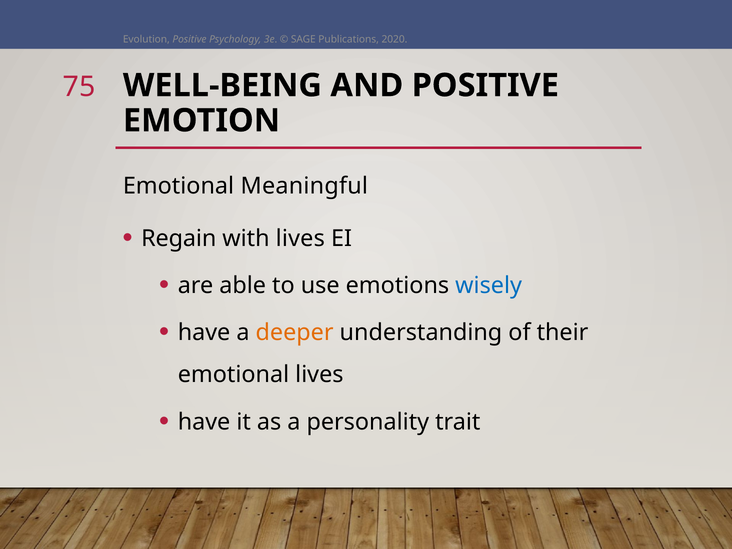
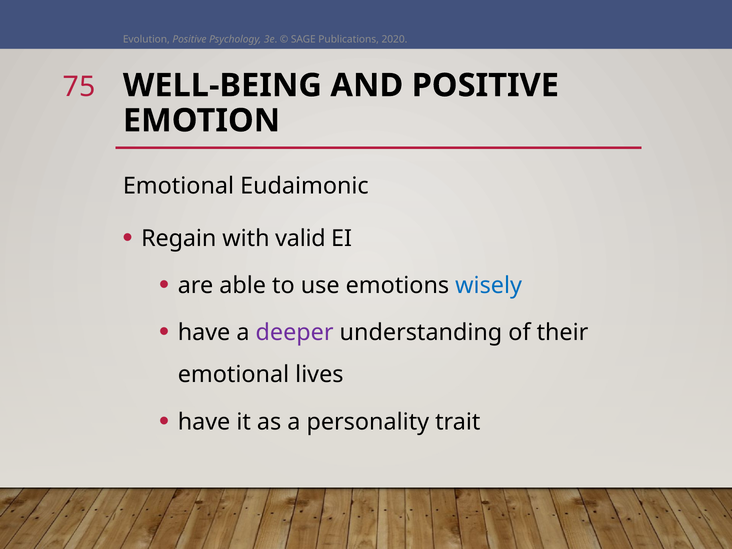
Meaningful: Meaningful -> Eudaimonic (304, 186)
with lives: lives -> valid (300, 238)
deeper colour: orange -> purple (295, 333)
